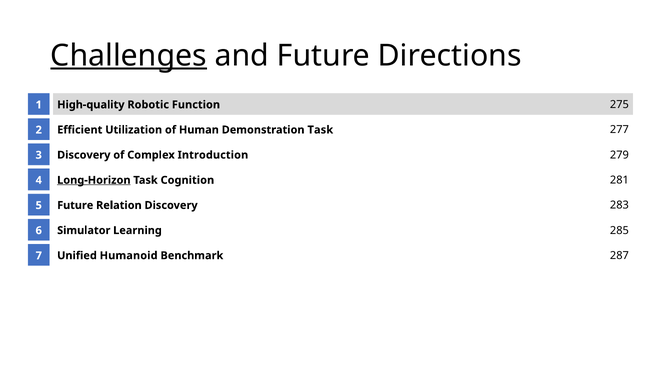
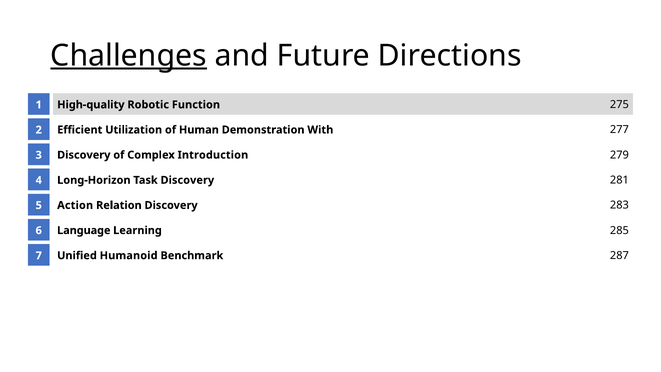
Demonstration Task: Task -> With (320, 130)
Long-Horizon underline: present -> none (94, 180)
Task Cognition: Cognition -> Discovery (187, 180)
Future: Future -> Action (75, 205)
Simulator: Simulator -> Language (84, 230)
